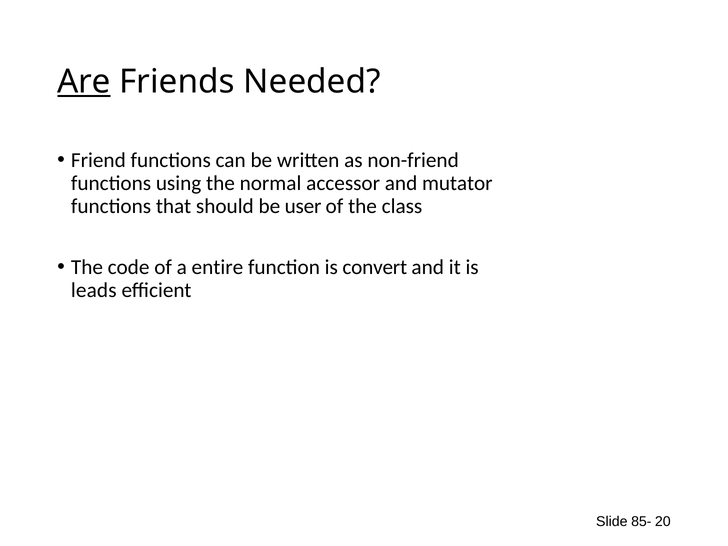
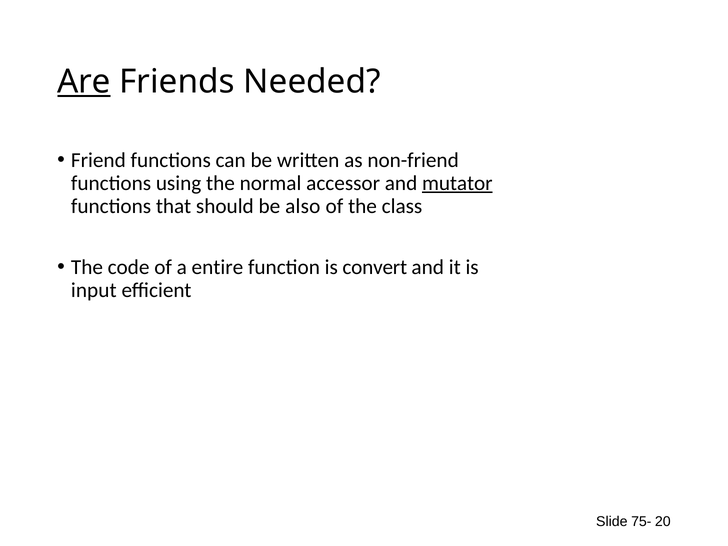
mutator underline: none -> present (457, 183)
user: user -> also (303, 206)
leads: leads -> input (94, 290)
85-: 85- -> 75- (641, 522)
